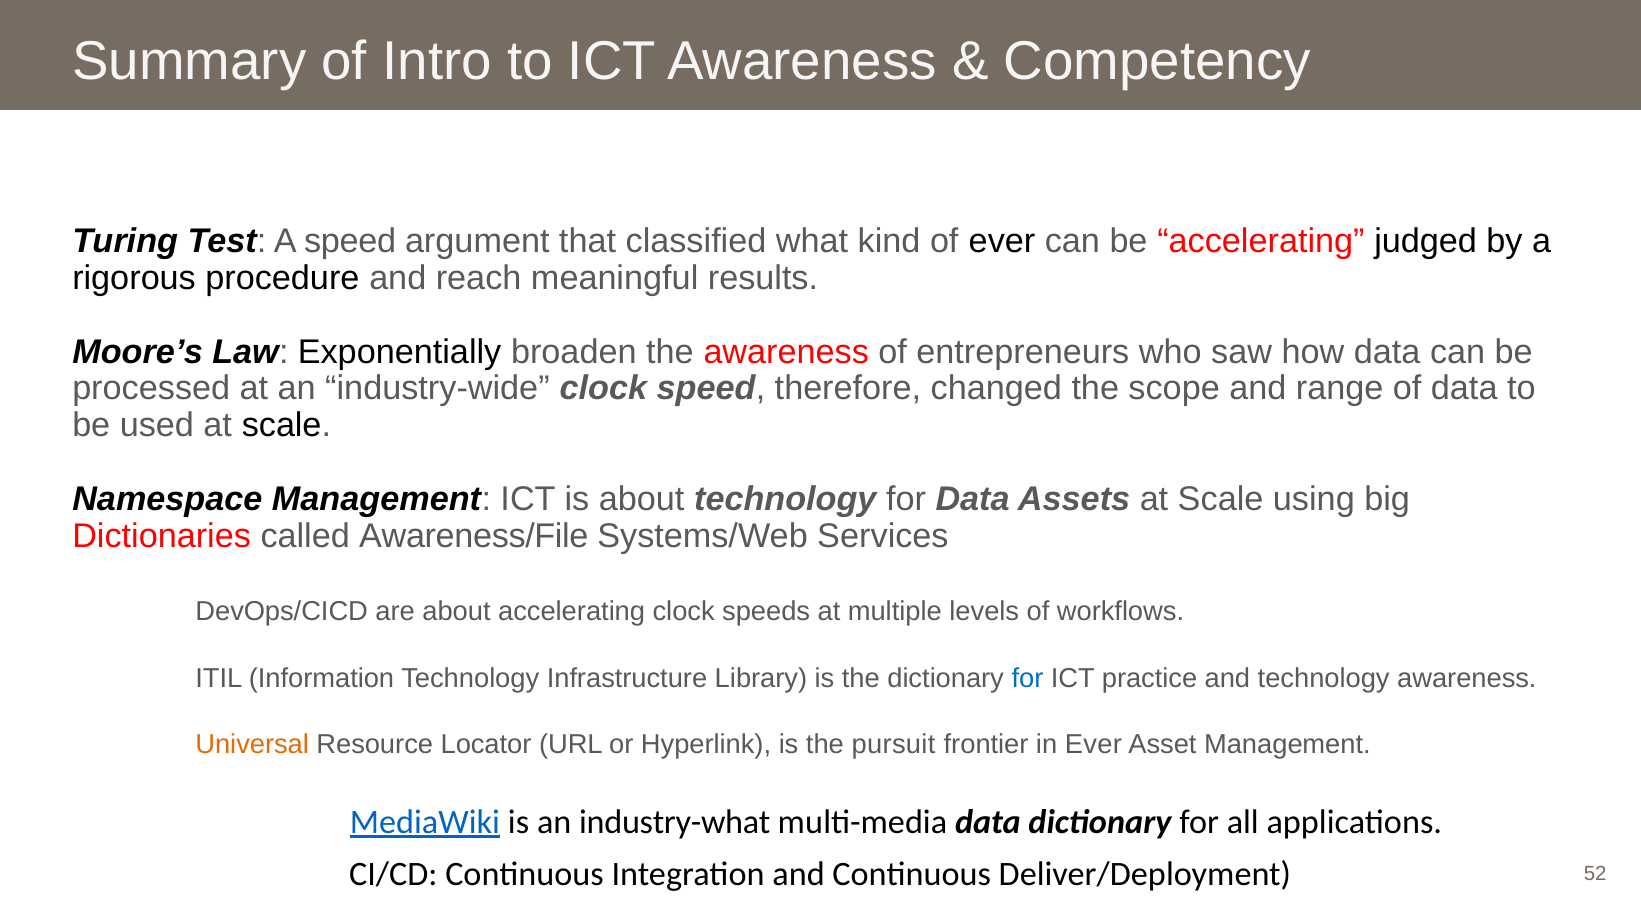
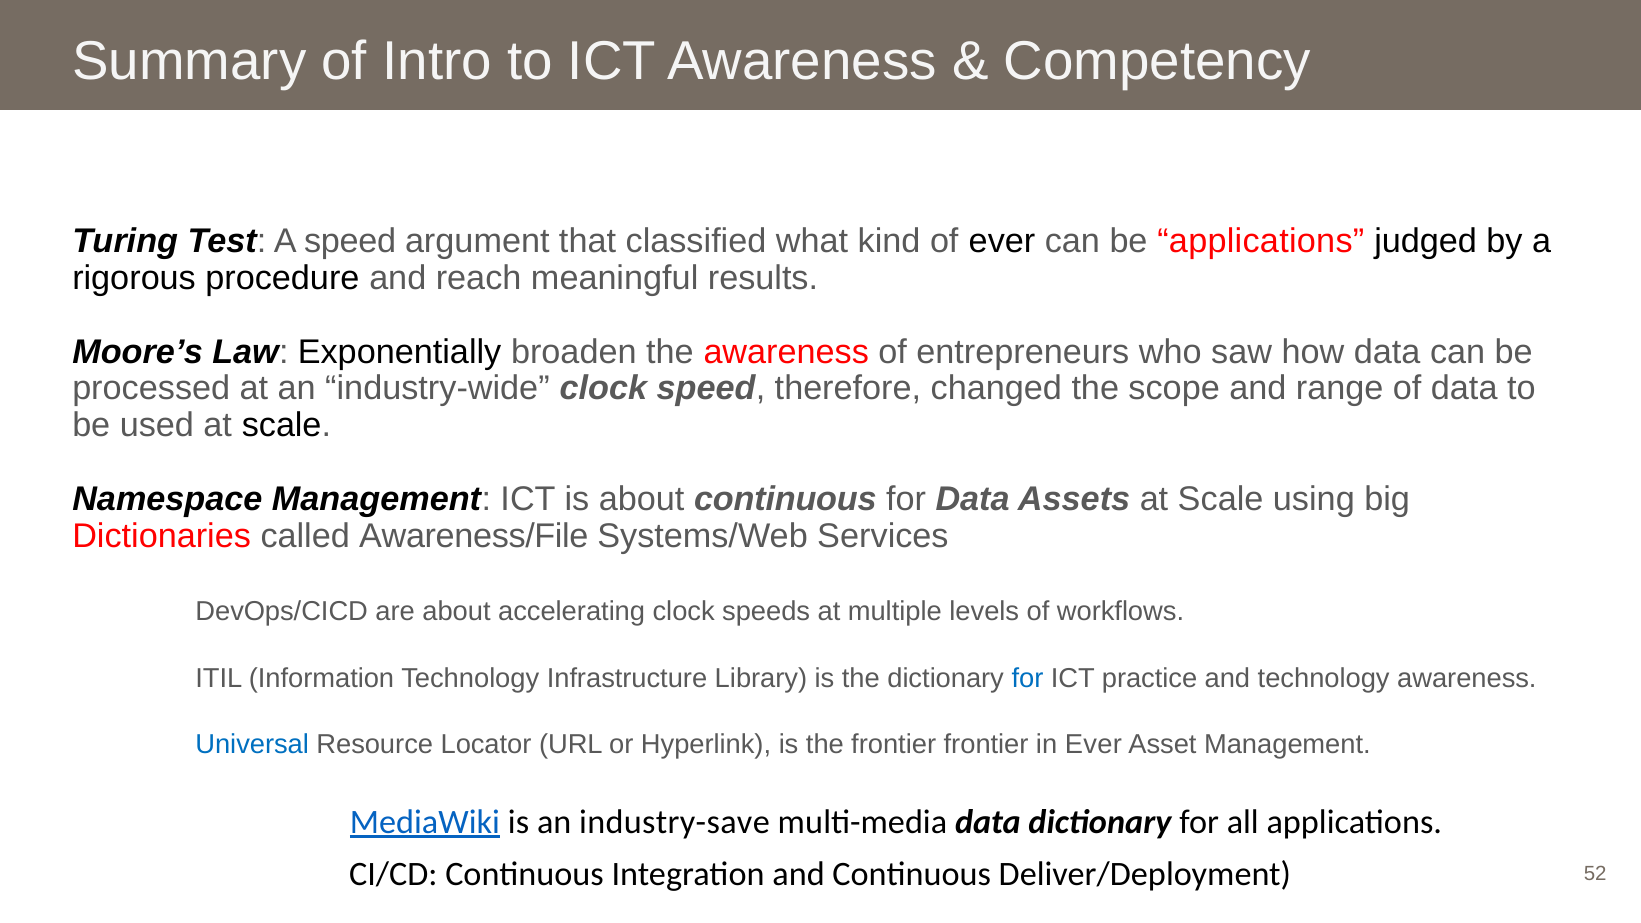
be accelerating: accelerating -> applications (1261, 241)
about technology: technology -> continuous (785, 499)
Universal colour: orange -> blue (252, 745)
the pursuit: pursuit -> frontier (894, 745)
industry-what: industry-what -> industry-save (674, 822)
